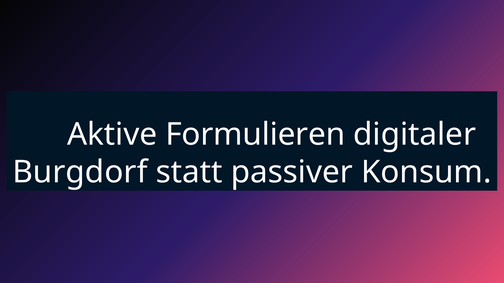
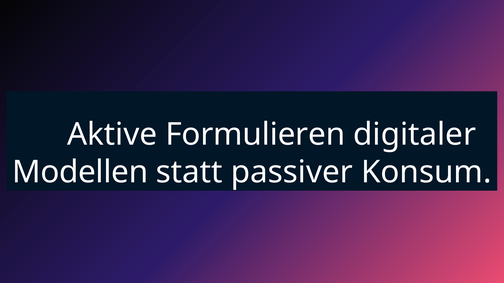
Burgdorf: Burgdorf -> Modellen (80, 172)
